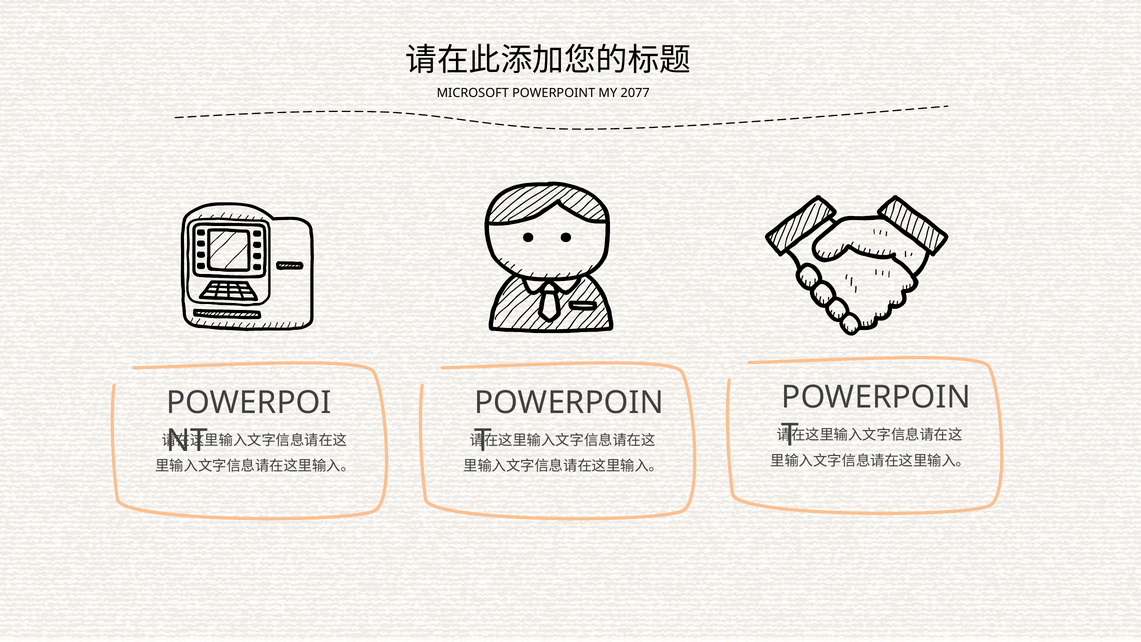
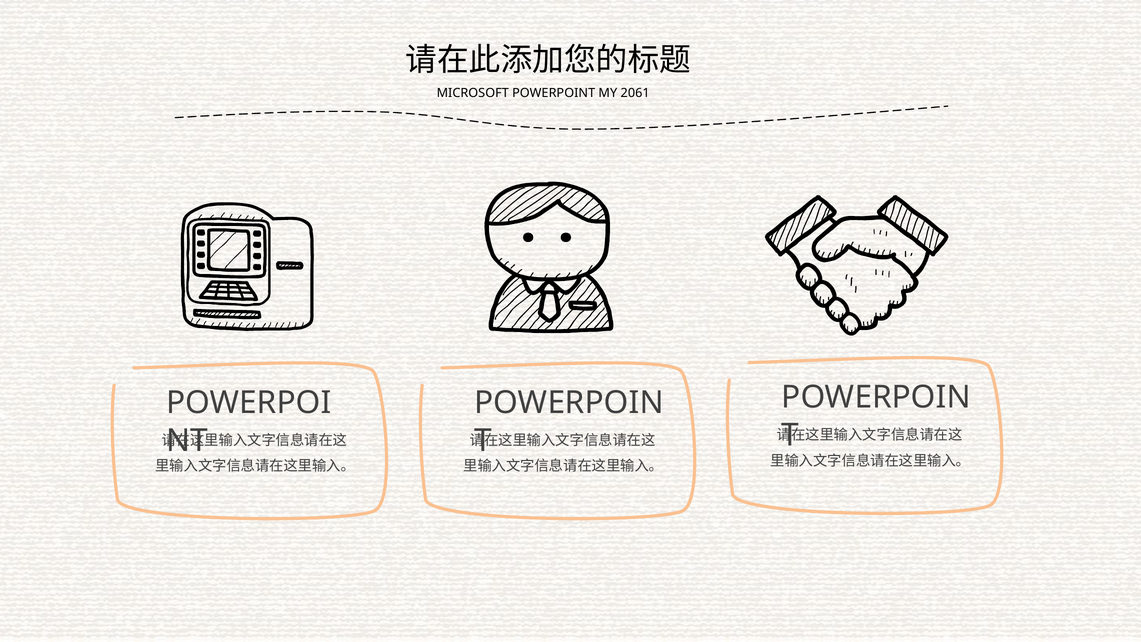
2077: 2077 -> 2061 (635, 93)
